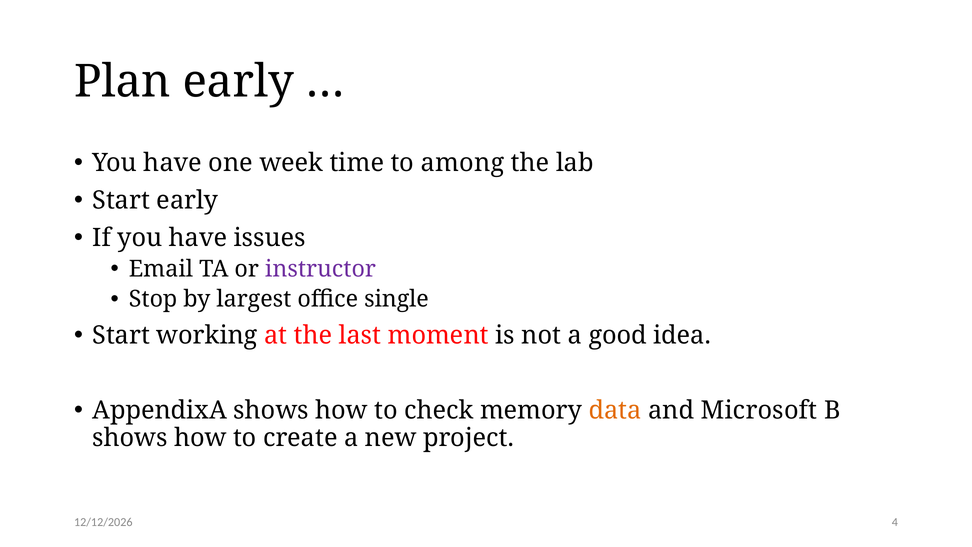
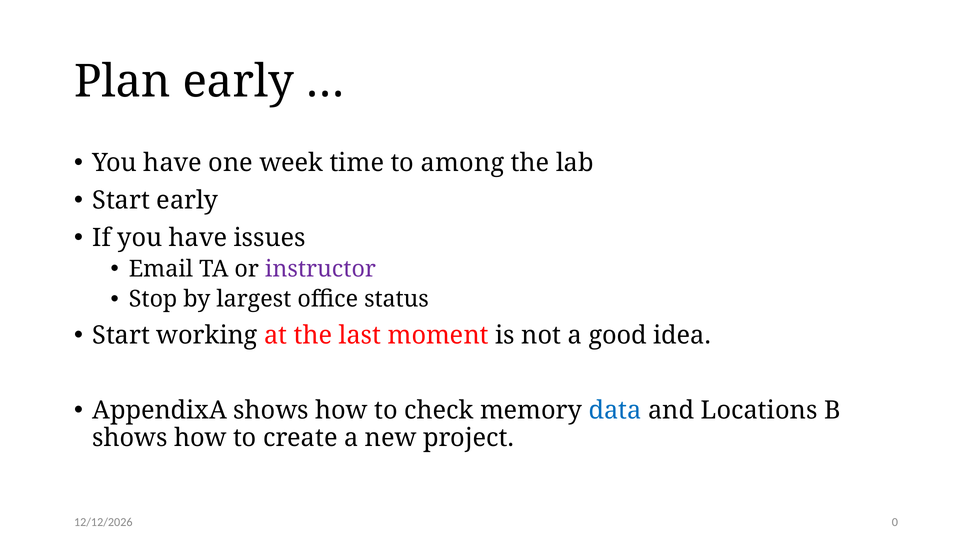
single: single -> status (396, 299)
data colour: orange -> blue (615, 410)
Microsoft: Microsoft -> Locations (759, 410)
4: 4 -> 0 (895, 522)
